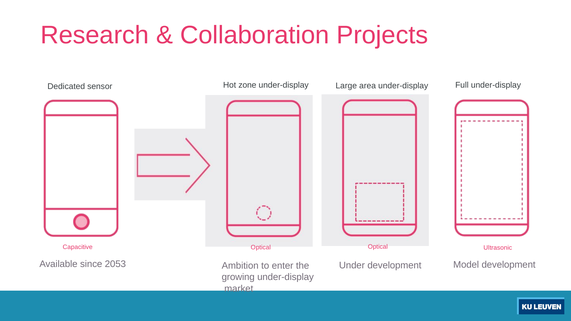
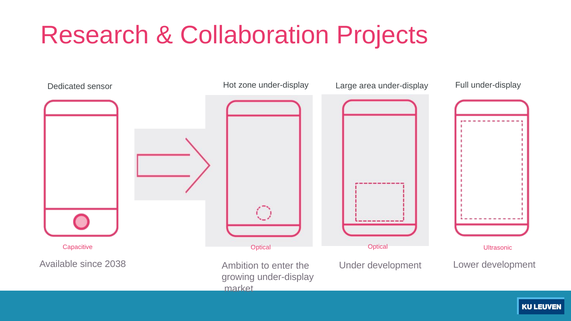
2053: 2053 -> 2038 (115, 264)
Model: Model -> Lower (466, 265)
